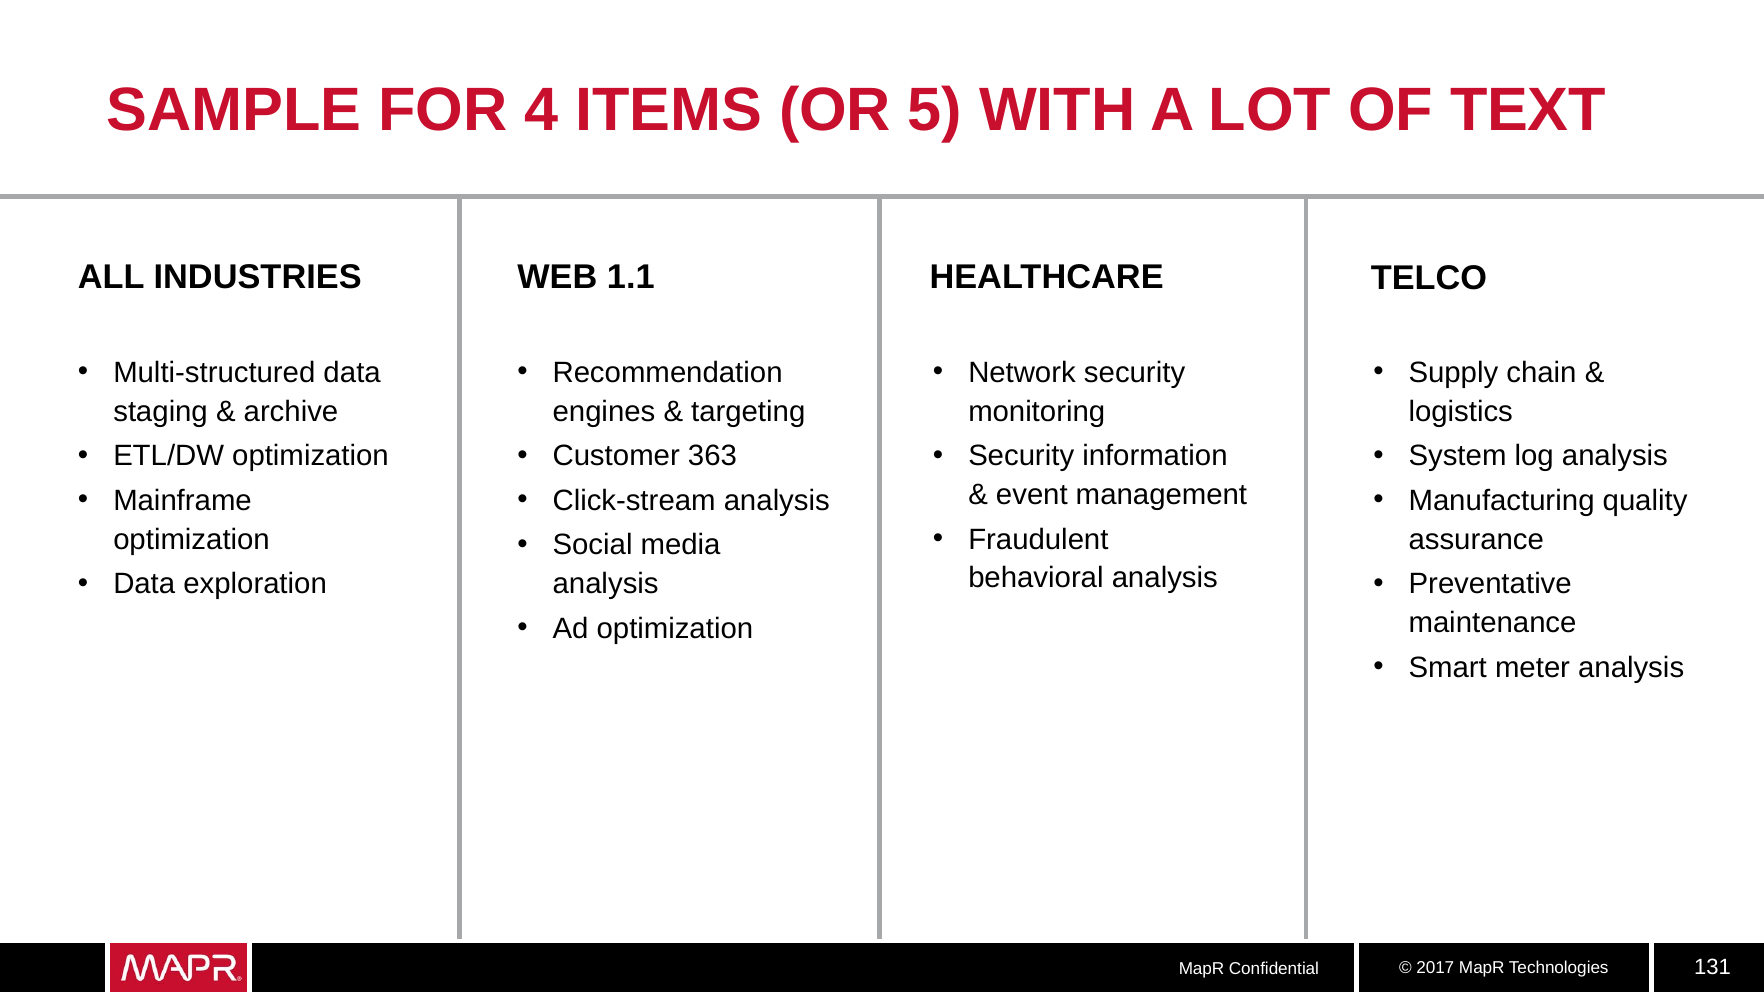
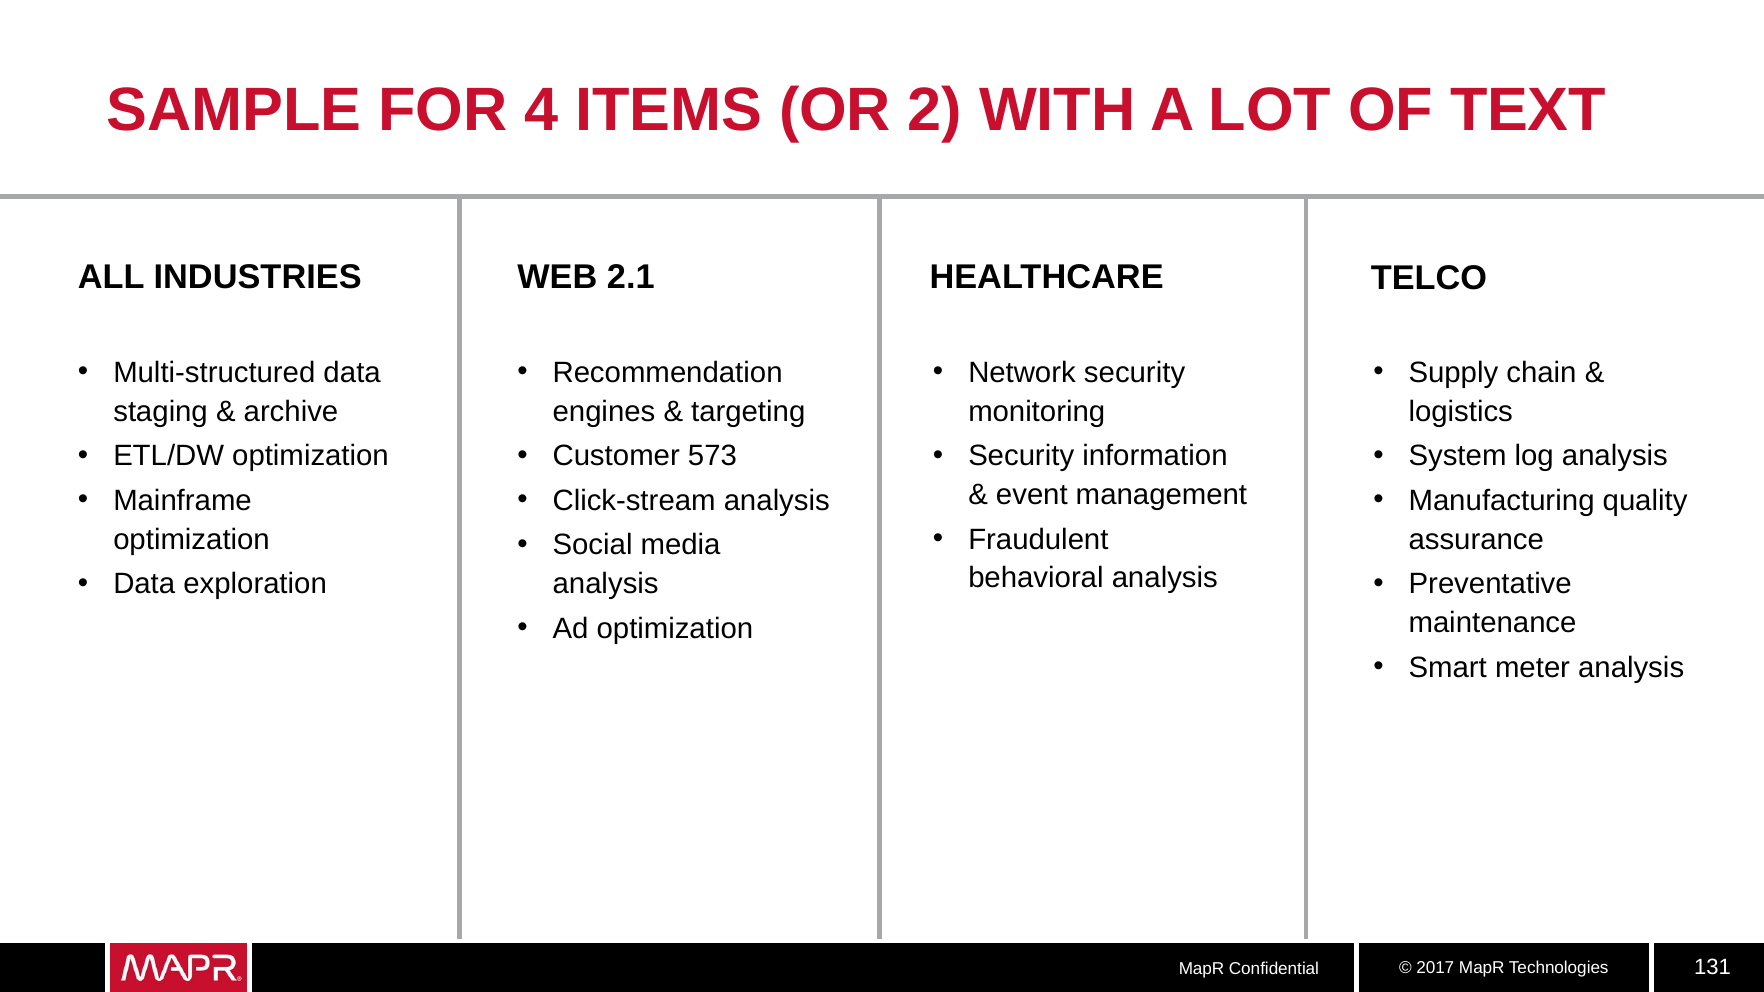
5: 5 -> 2 (935, 111)
1.1: 1.1 -> 2.1 (631, 278)
363: 363 -> 573 (712, 456)
